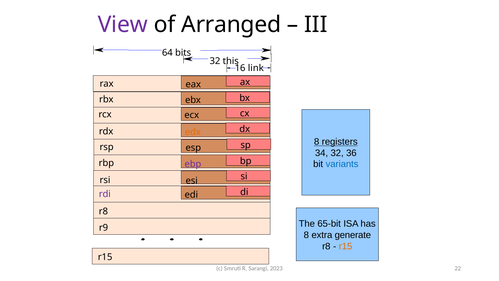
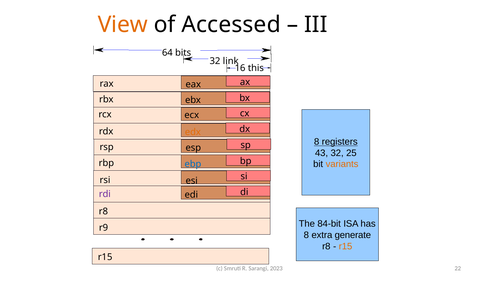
View colour: purple -> orange (123, 25)
Arranged: Arranged -> Accessed (231, 25)
this: this -> link (231, 61)
link: link -> this (256, 68)
34: 34 -> 43 (322, 153)
36: 36 -> 25 (351, 153)
variants colour: blue -> orange (342, 164)
ebp colour: purple -> blue (193, 164)
65-bit: 65-bit -> 84-bit (329, 224)
